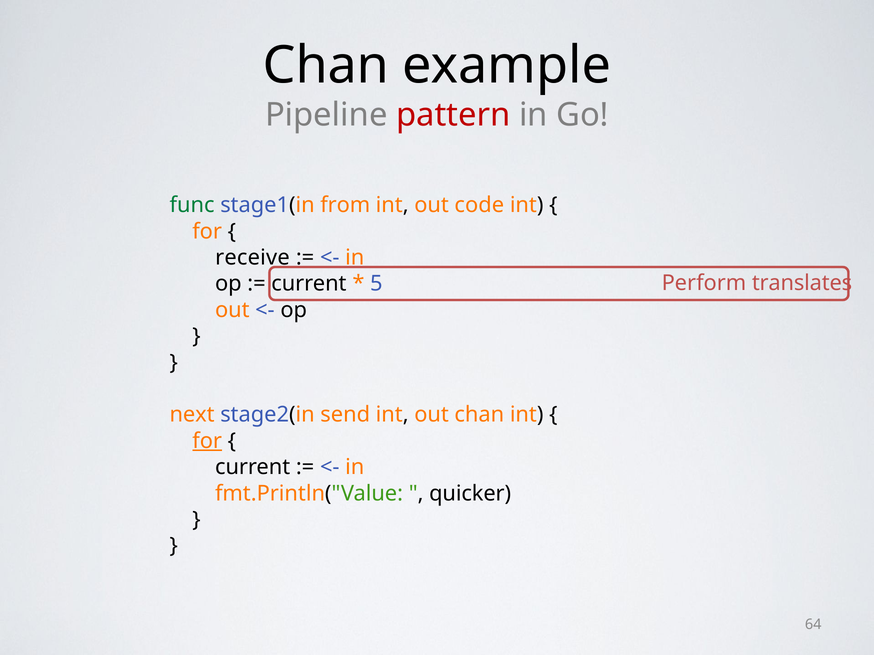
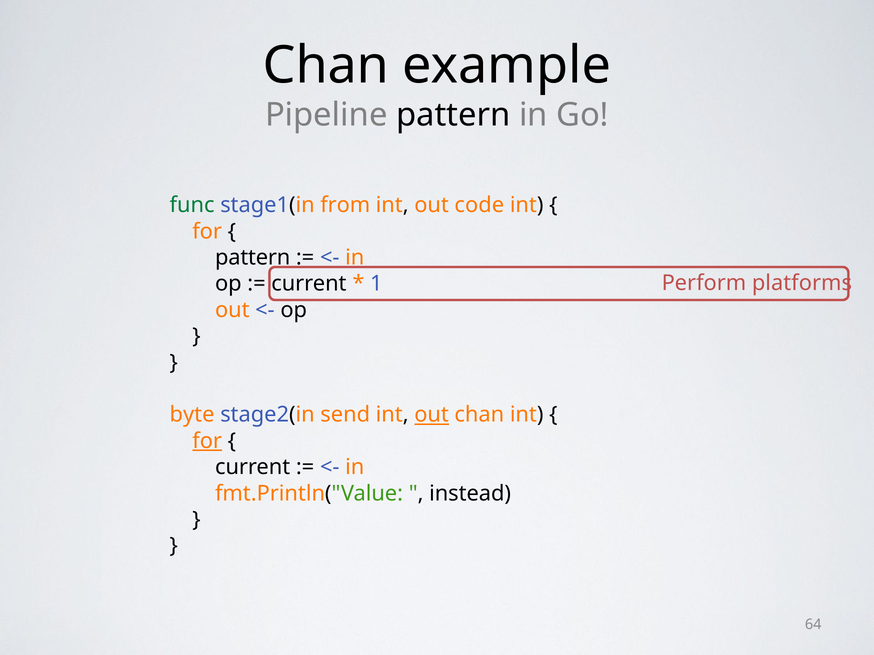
pattern colour: red -> black (453, 115)
receive: receive -> pattern (253, 258)
translates: translates -> platforms (802, 283)
5: 5 -> 1 (376, 284)
next: next -> byte (192, 415)
out underline: none -> present (432, 415)
quicker: quicker -> instead (470, 494)
